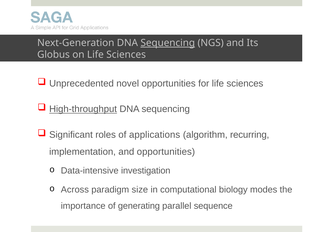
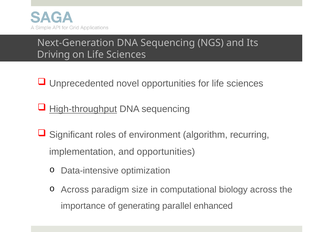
Sequencing underline: present -> none (168, 43)
Globus: Globus -> Driving (54, 55)
applications: applications -> environment (155, 135)
investigation: investigation -> optimization (146, 171)
biology modes: modes -> across (264, 190)
sequence: sequence -> enhanced (213, 206)
